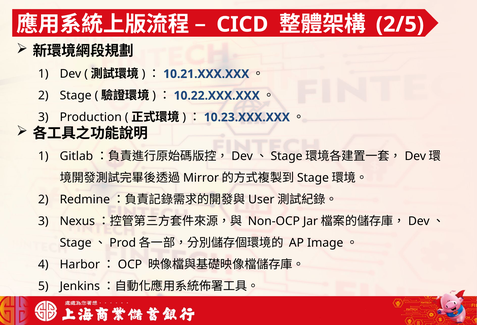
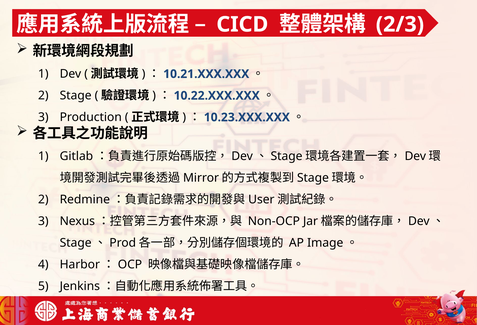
2/5: 2/5 -> 2/3 (400, 24)
